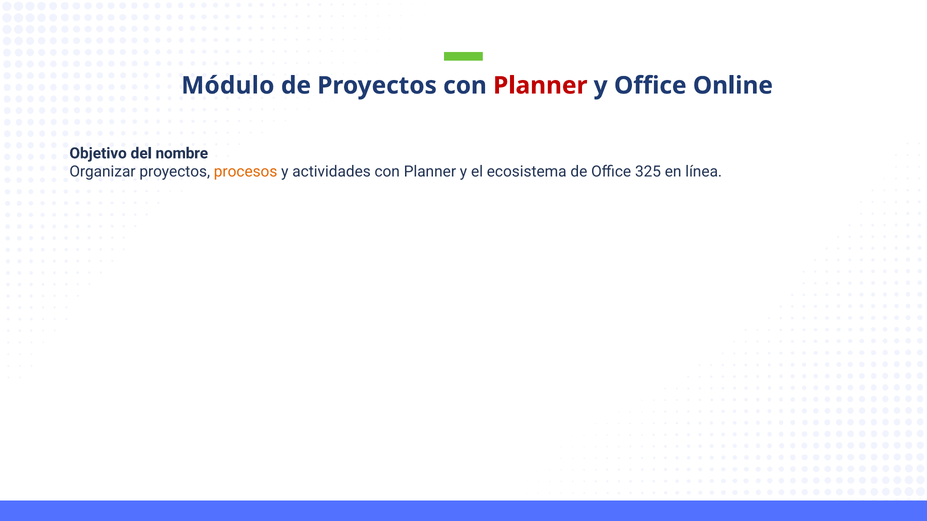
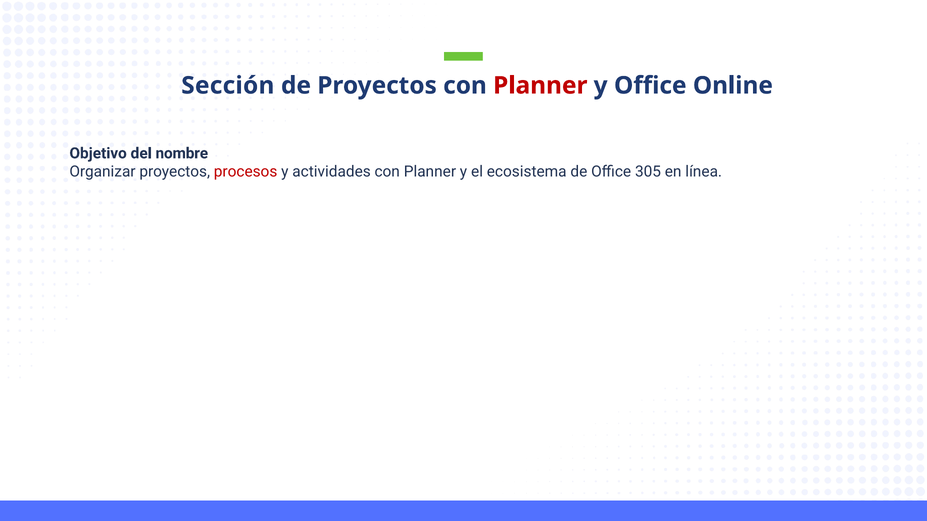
Módulo: Módulo -> Sección (228, 86)
procesos colour: orange -> red (246, 172)
325: 325 -> 305 (648, 172)
